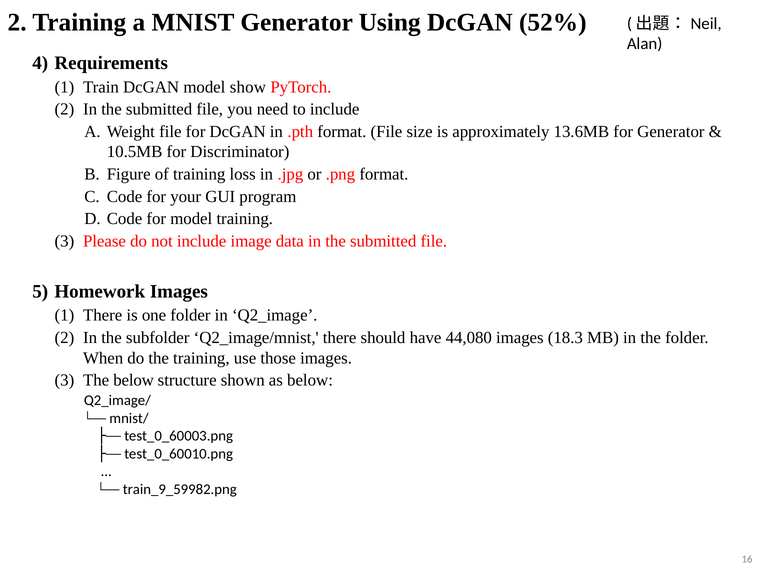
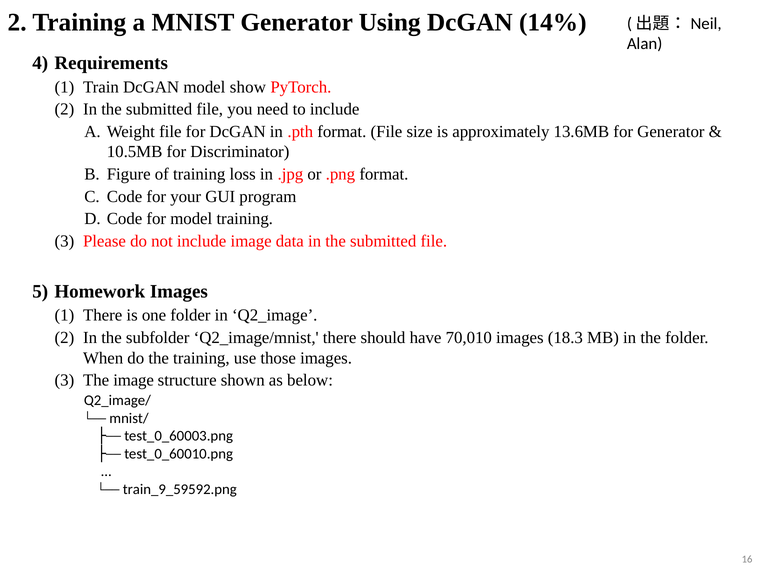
52%: 52% -> 14% (553, 23)
44,080: 44,080 -> 70,010 (469, 338)
The below: below -> image (134, 380)
train_9_59982.png: train_9_59982.png -> train_9_59592.png (180, 489)
